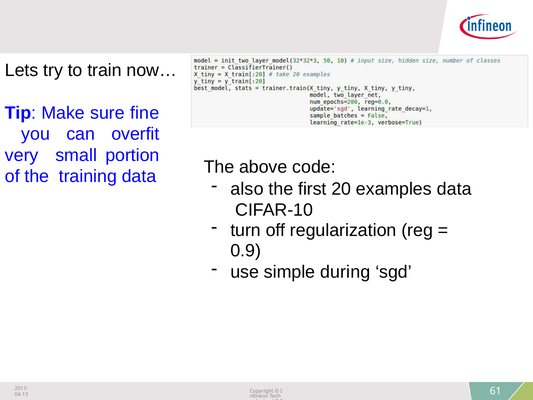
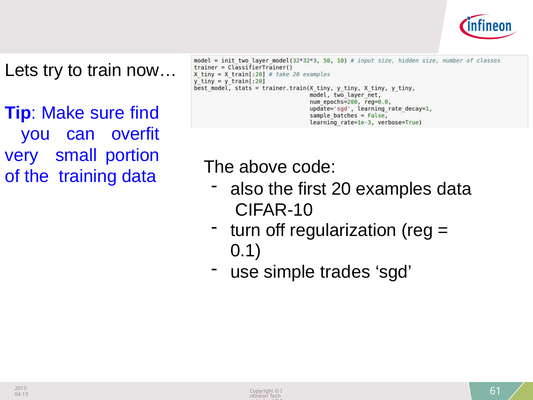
fine: fine -> find (145, 113)
0.9: 0.9 -> 0.1 (246, 251)
during: during -> trades (345, 272)
